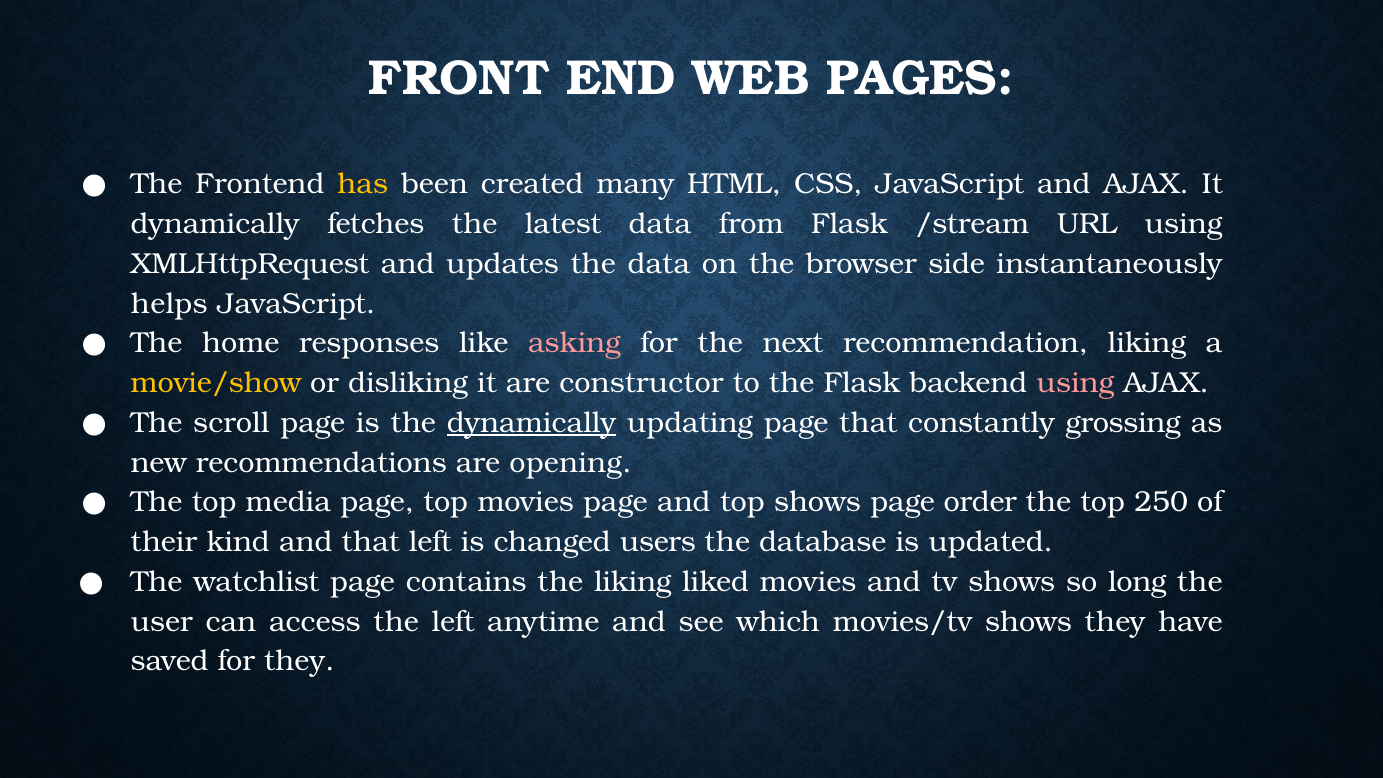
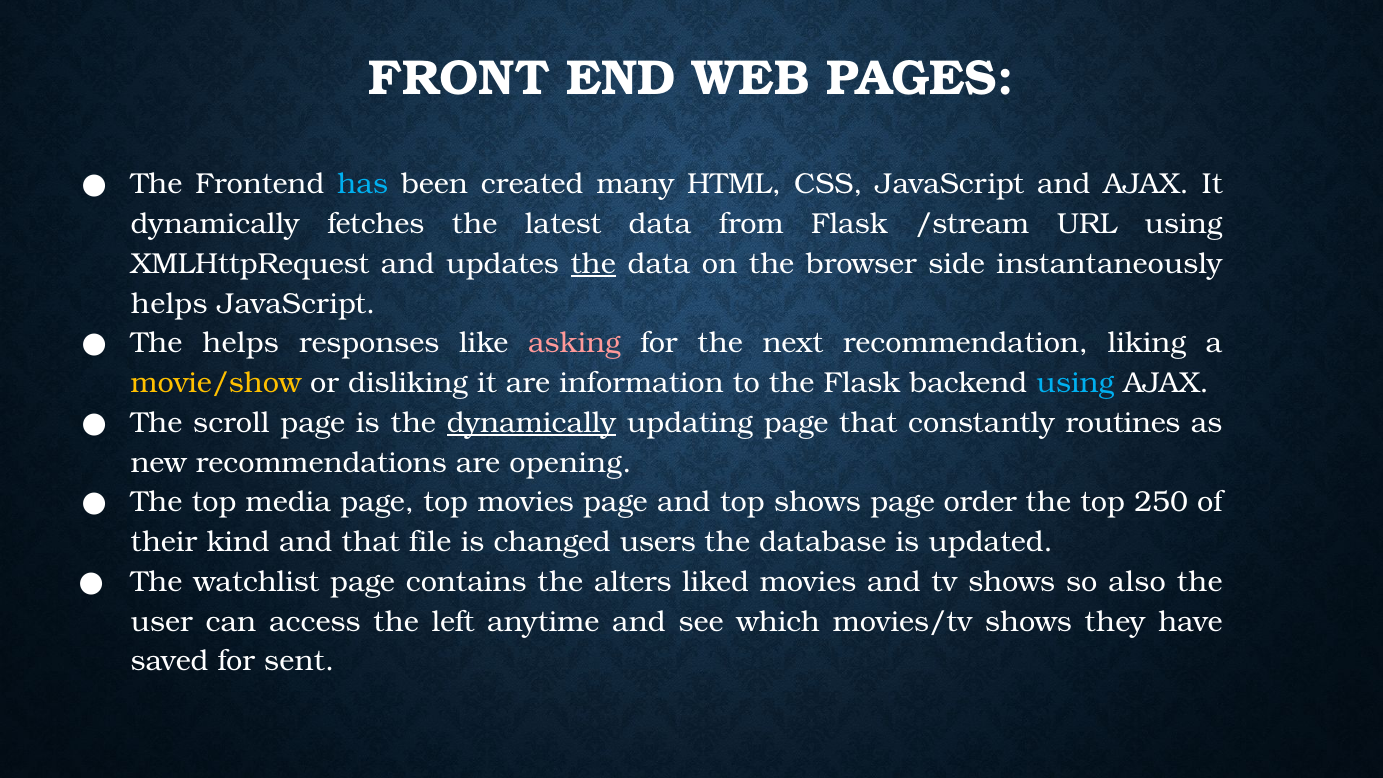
has colour: yellow -> light blue (363, 184)
the underline: none -> present (593, 264)
The home: home -> helps (241, 343)
constructor: constructor -> information (641, 383)
using colour: pink -> light blue (1075, 383)
grossing: grossing -> routines (1123, 423)
that left: left -> file (430, 542)
the liking: liking -> alters (633, 582)
long: long -> also (1137, 582)
for they: they -> sent (299, 661)
